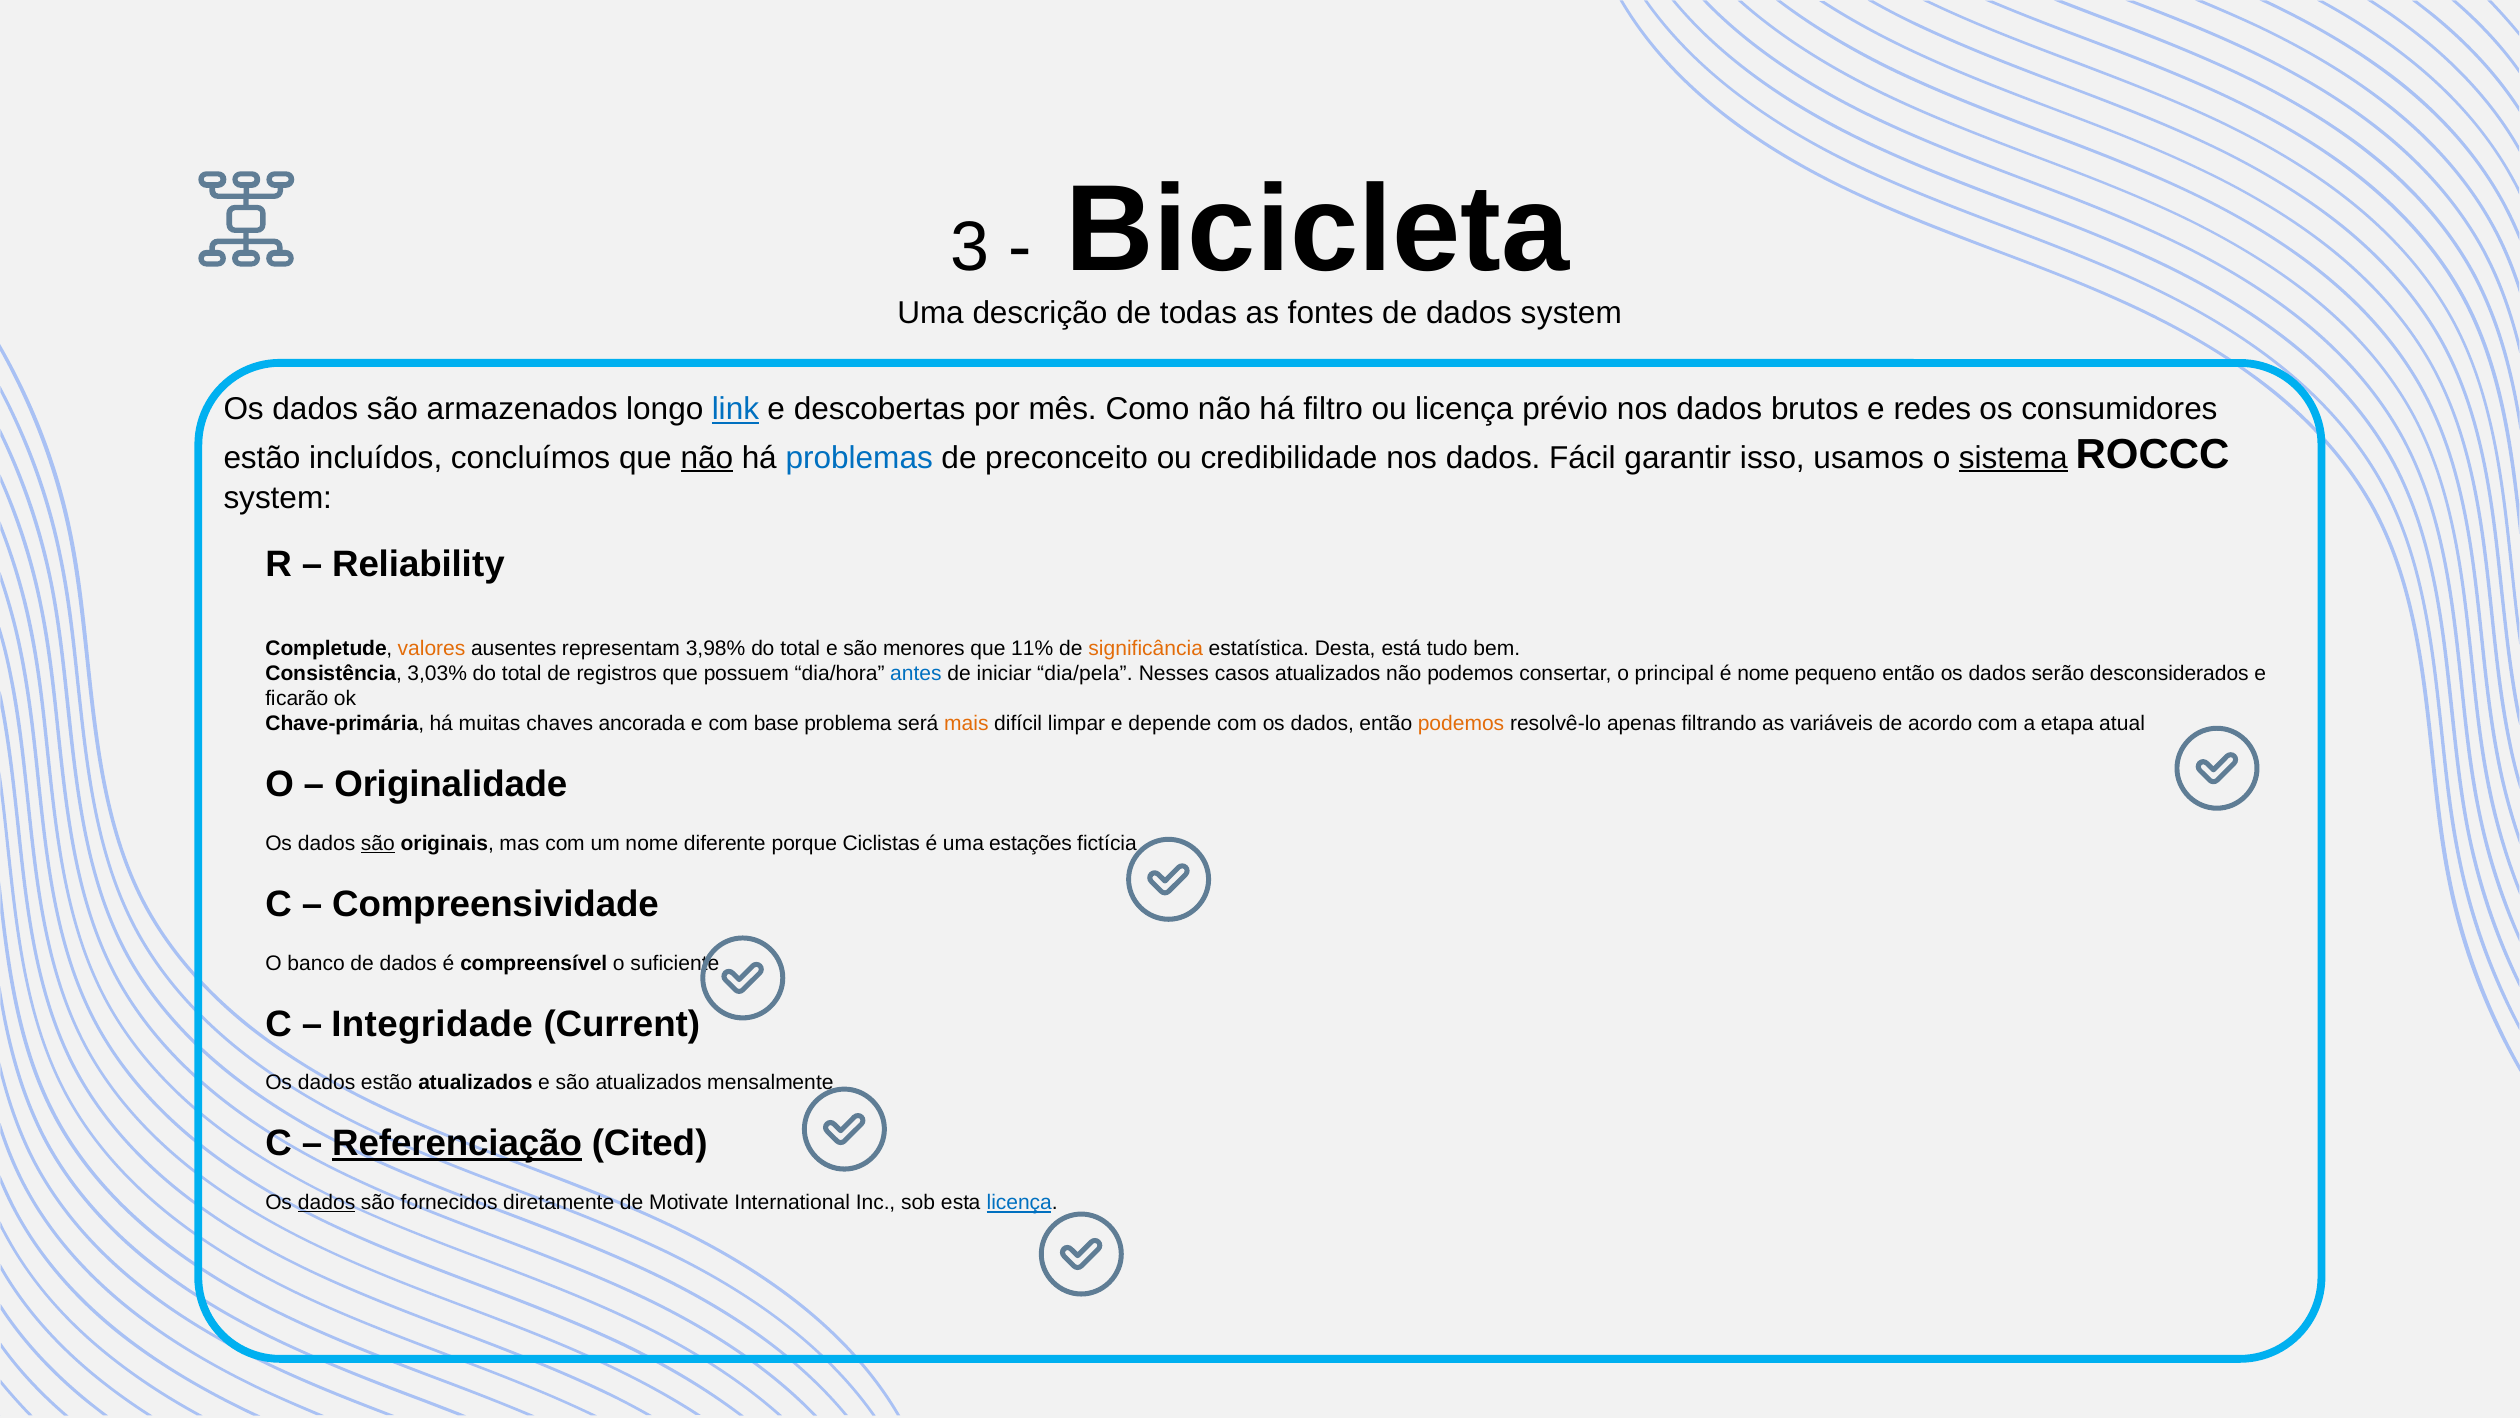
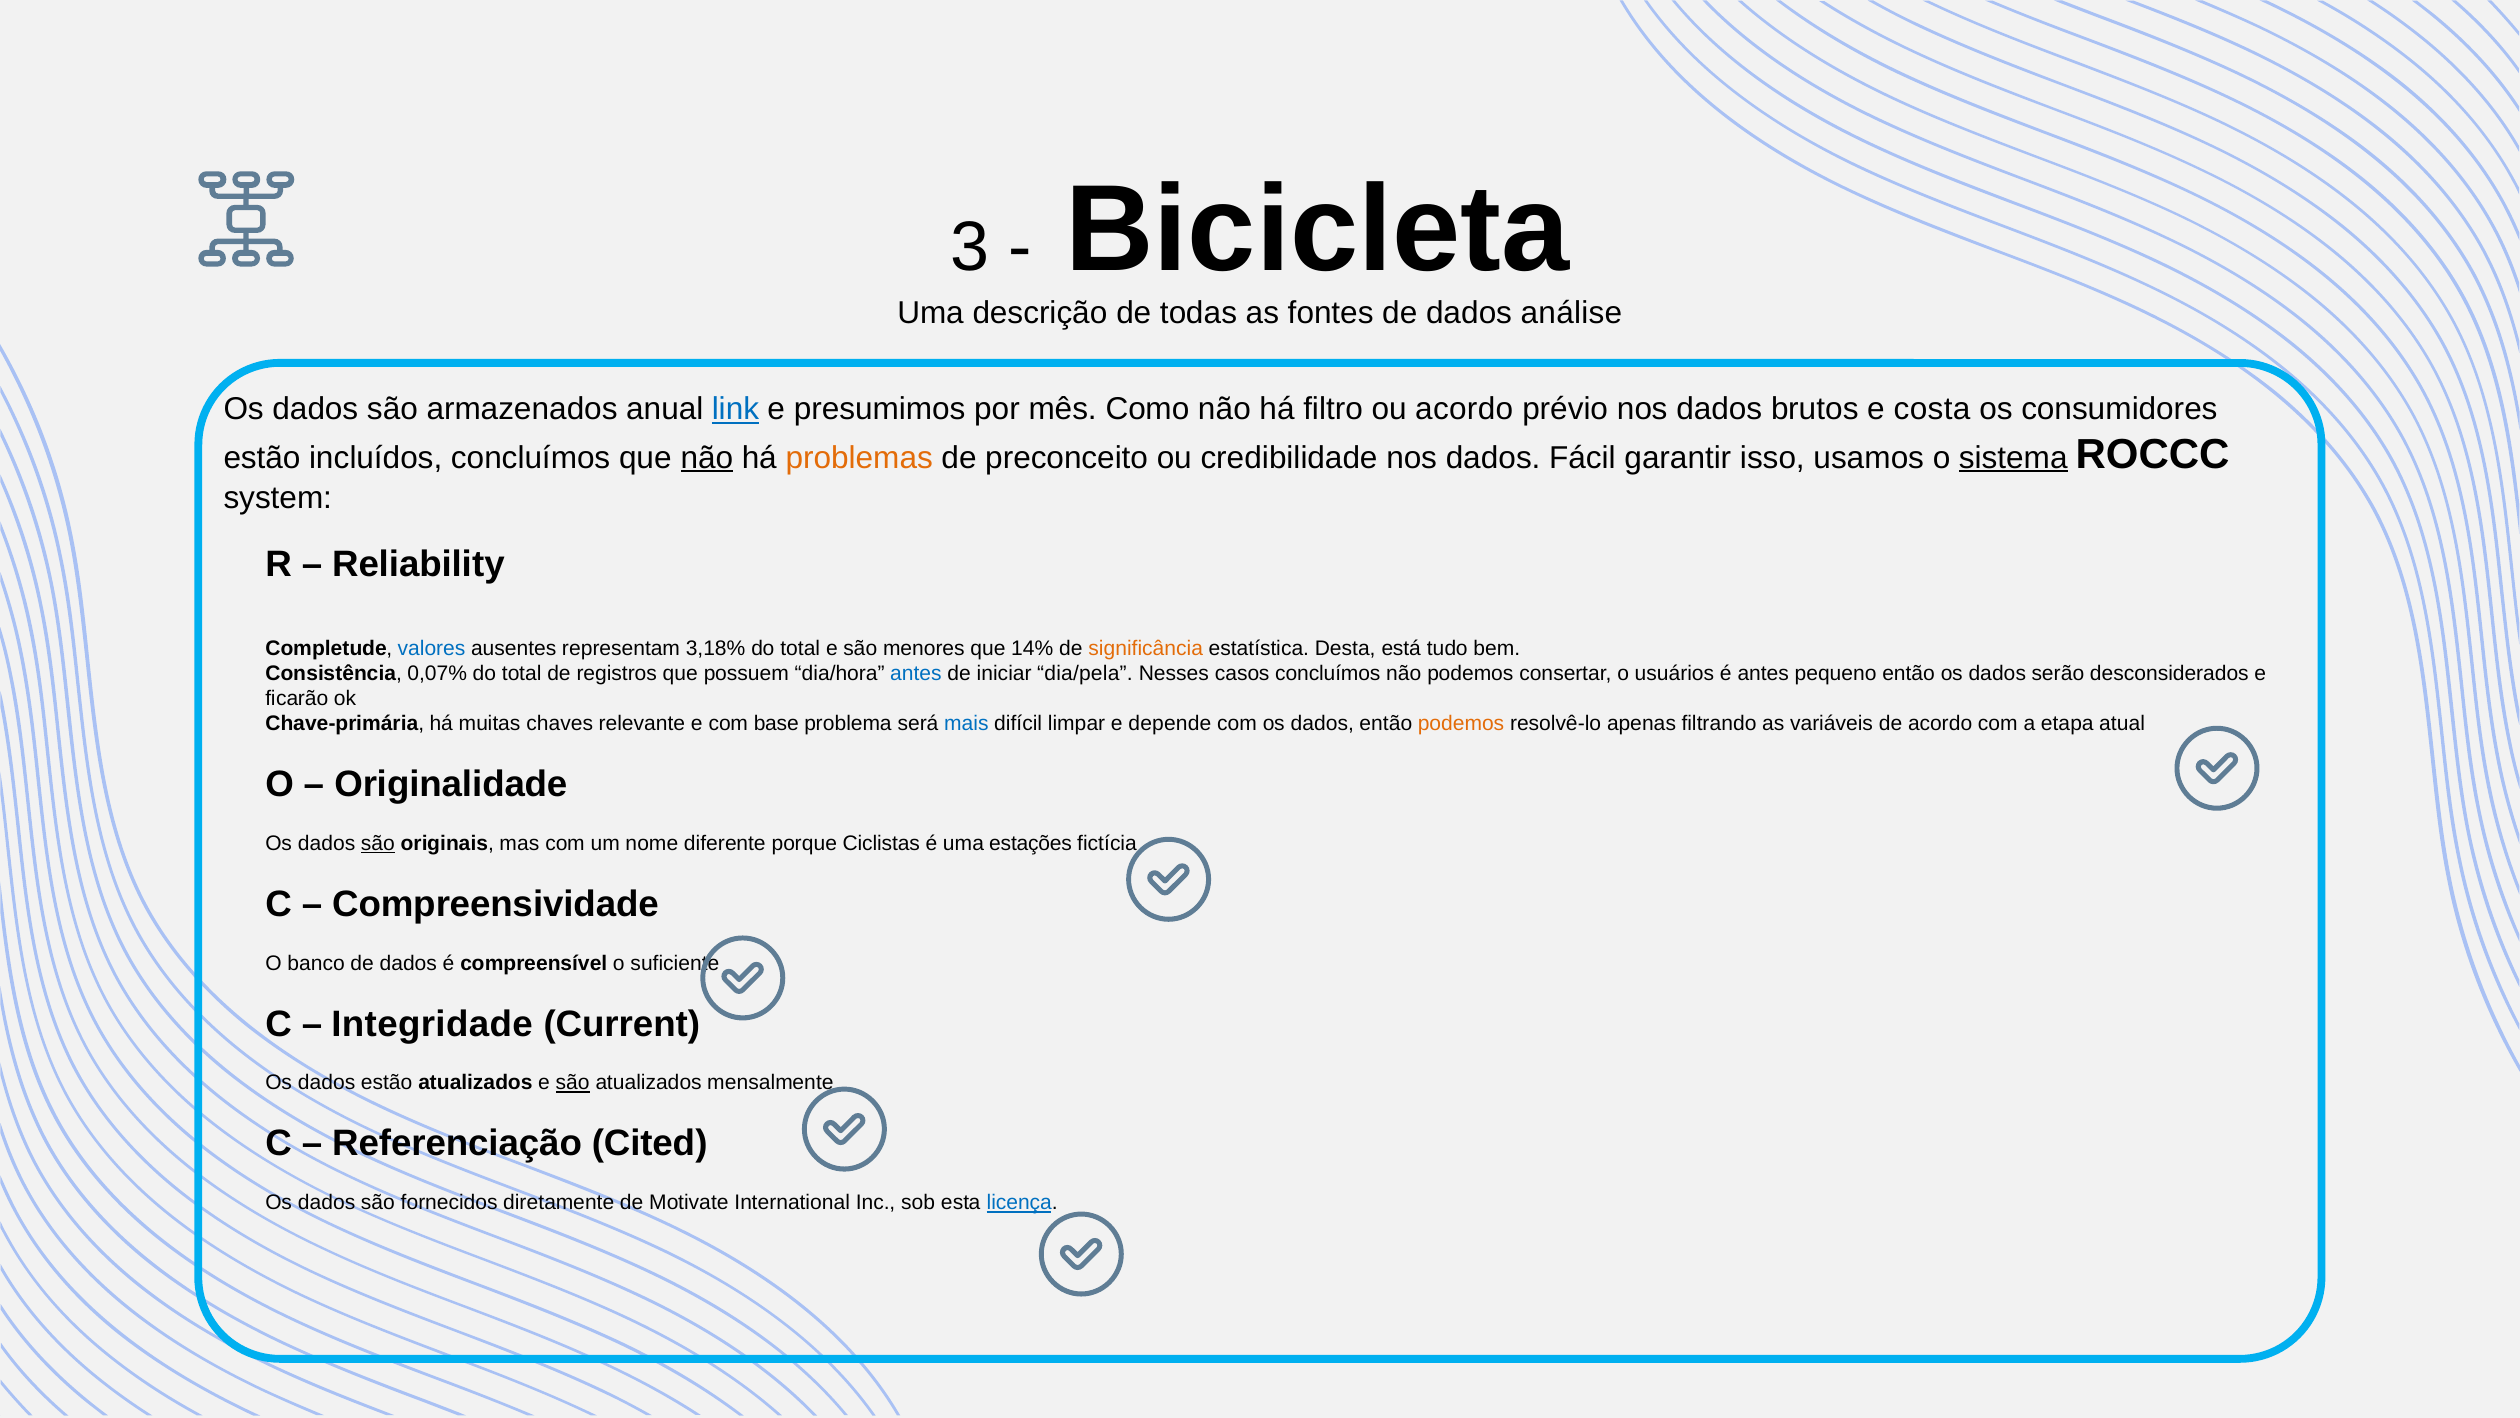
dados system: system -> análise (1571, 313)
longo: longo -> anual (665, 409)
descobertas: descobertas -> presumimos (880, 409)
ou licença: licença -> acordo (1464, 409)
redes: redes -> costa (1932, 409)
problemas colour: blue -> orange (859, 457)
valores colour: orange -> blue (432, 648)
3,98%: 3,98% -> 3,18% (716, 648)
11%: 11% -> 14% (1032, 648)
3,03%: 3,03% -> 0,07% (437, 673)
casos atualizados: atualizados -> concluímos (1328, 673)
principal: principal -> usuários (1674, 673)
é nome: nome -> antes (1763, 673)
ancorada: ancorada -> relevante (642, 724)
mais colour: orange -> blue (966, 724)
são underline: none -> present (573, 1083)
Referenciação underline: present -> none (457, 1143)
dados underline: present -> none (327, 1202)
